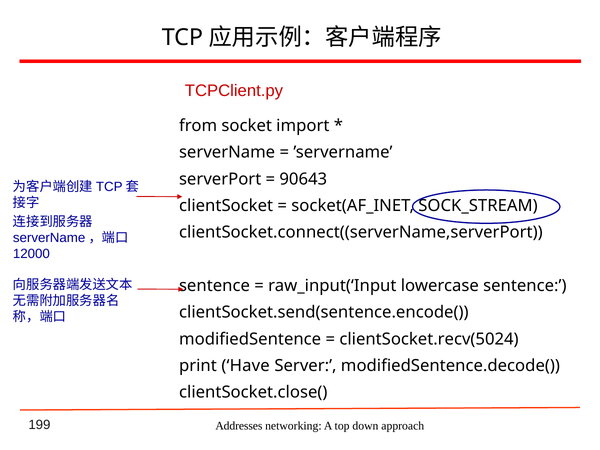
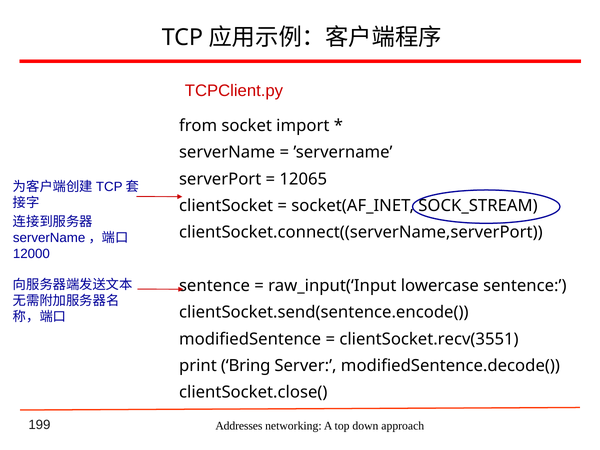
90643: 90643 -> 12065 (303, 179)
clientSocket.recv(5024: clientSocket.recv(5024 -> clientSocket.recv(3551 (429, 339)
Have: Have -> Bring (246, 366)
